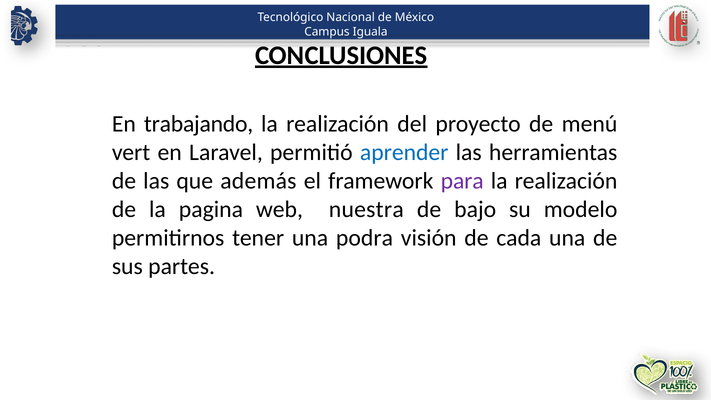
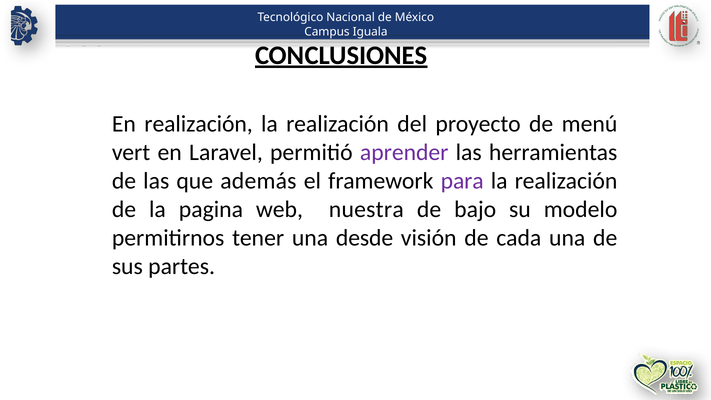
En trabajando: trabajando -> realización (199, 124)
aprender colour: blue -> purple (404, 152)
podra: podra -> desde (365, 238)
